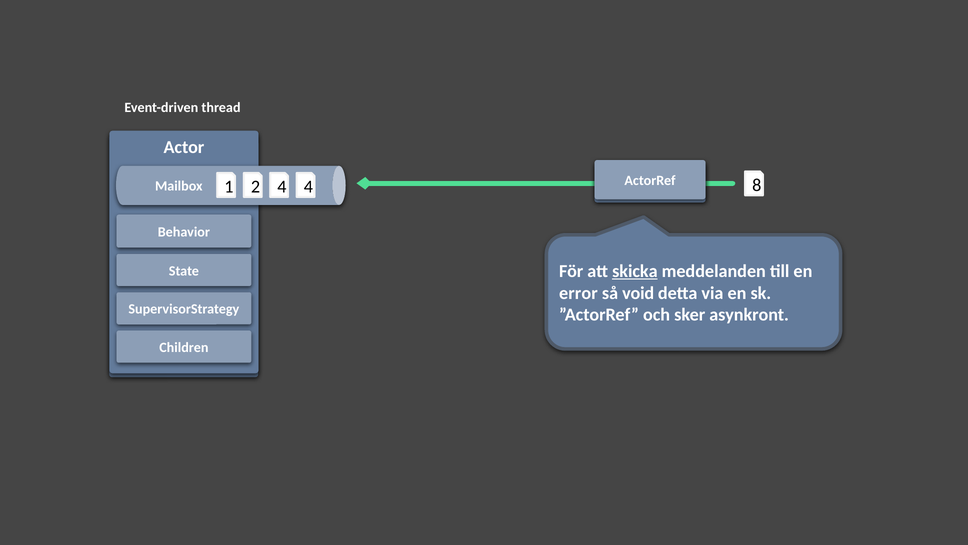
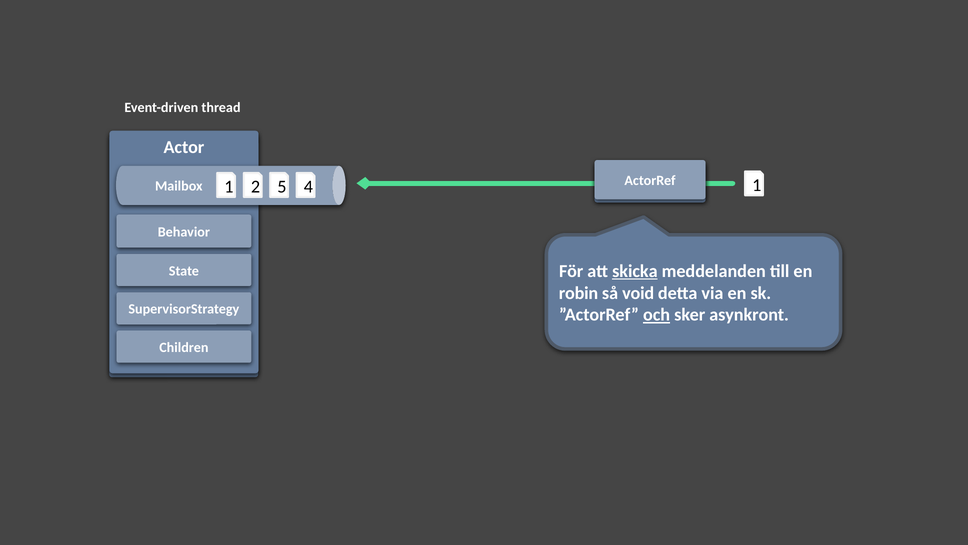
8: 8 -> 1 (757, 185)
2 4: 4 -> 5 (282, 187)
error: error -> robin (579, 293)
och underline: none -> present (657, 315)
